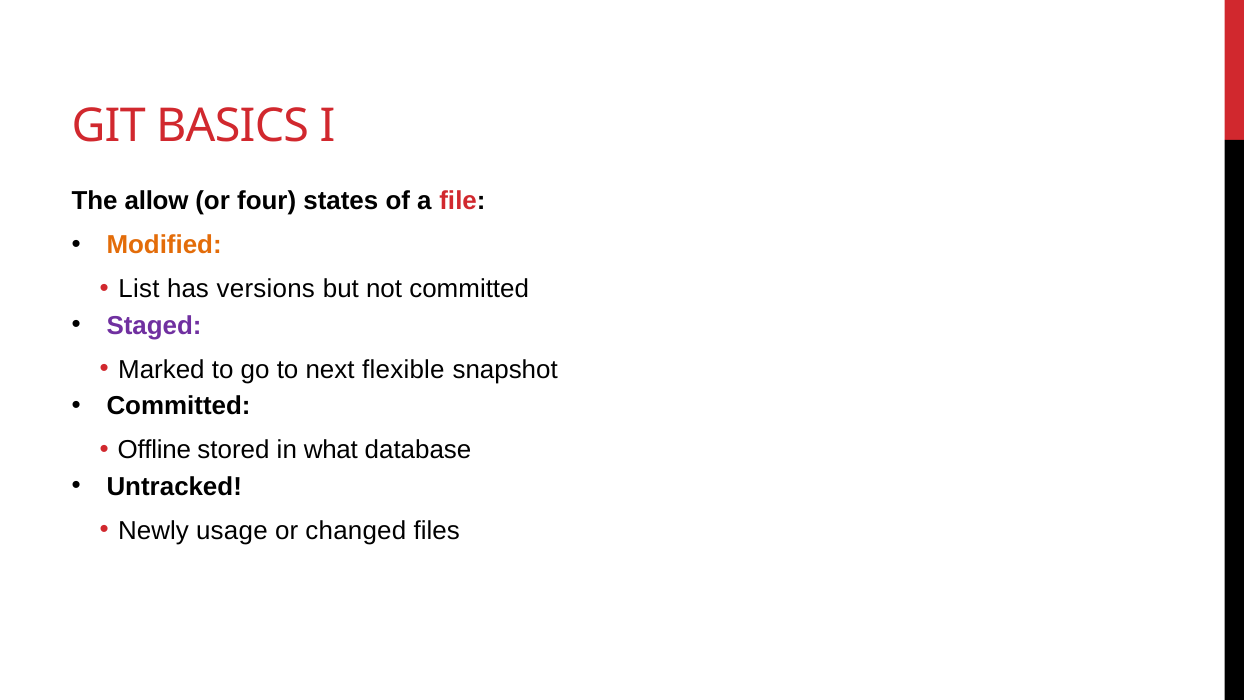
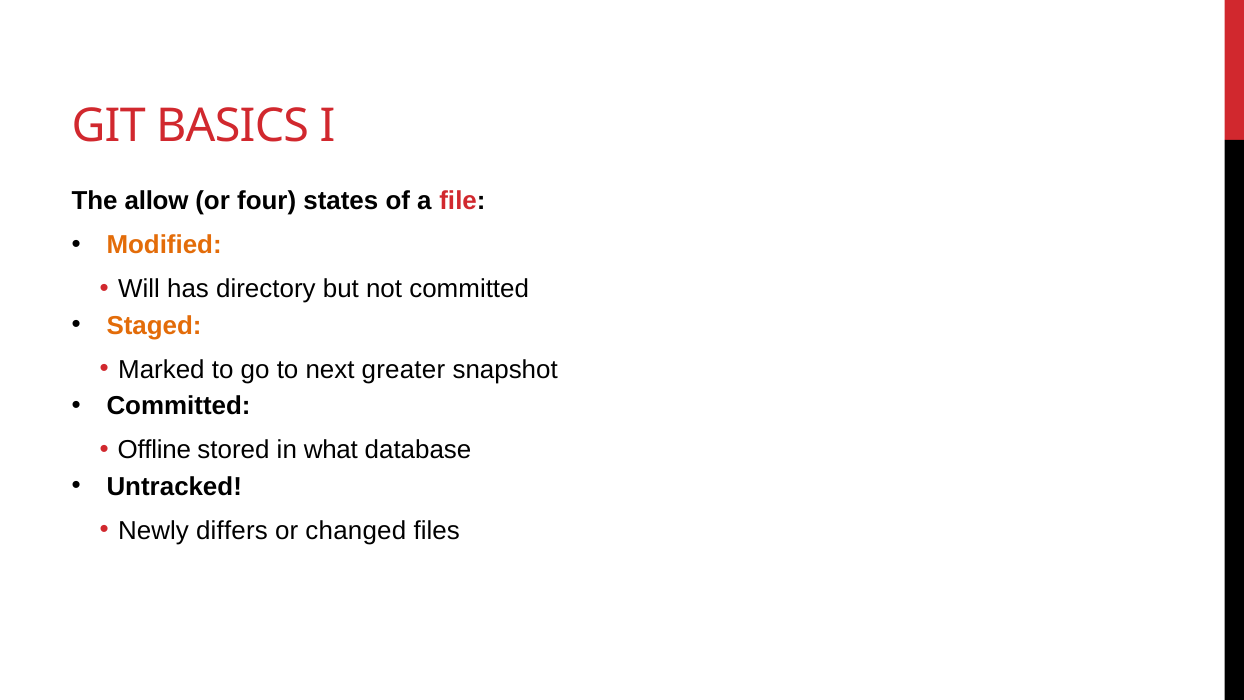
List: List -> Will (139, 289)
versions: versions -> directory (266, 289)
Staged colour: purple -> orange (154, 325)
flexible: flexible -> greater (403, 370)
usage: usage -> differs (232, 530)
